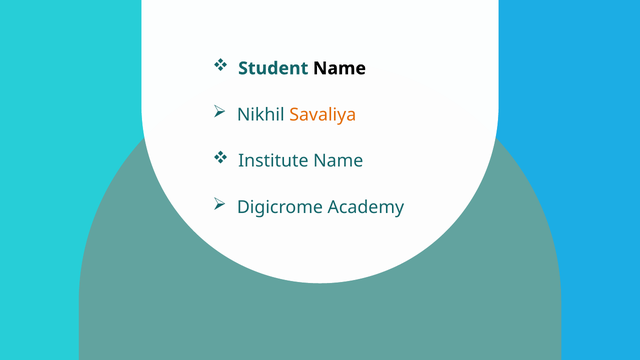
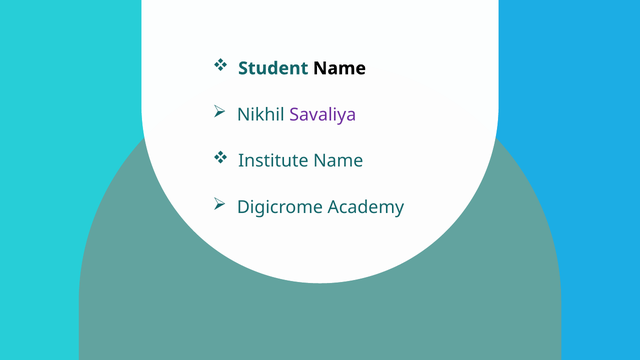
Savaliya colour: orange -> purple (323, 115)
